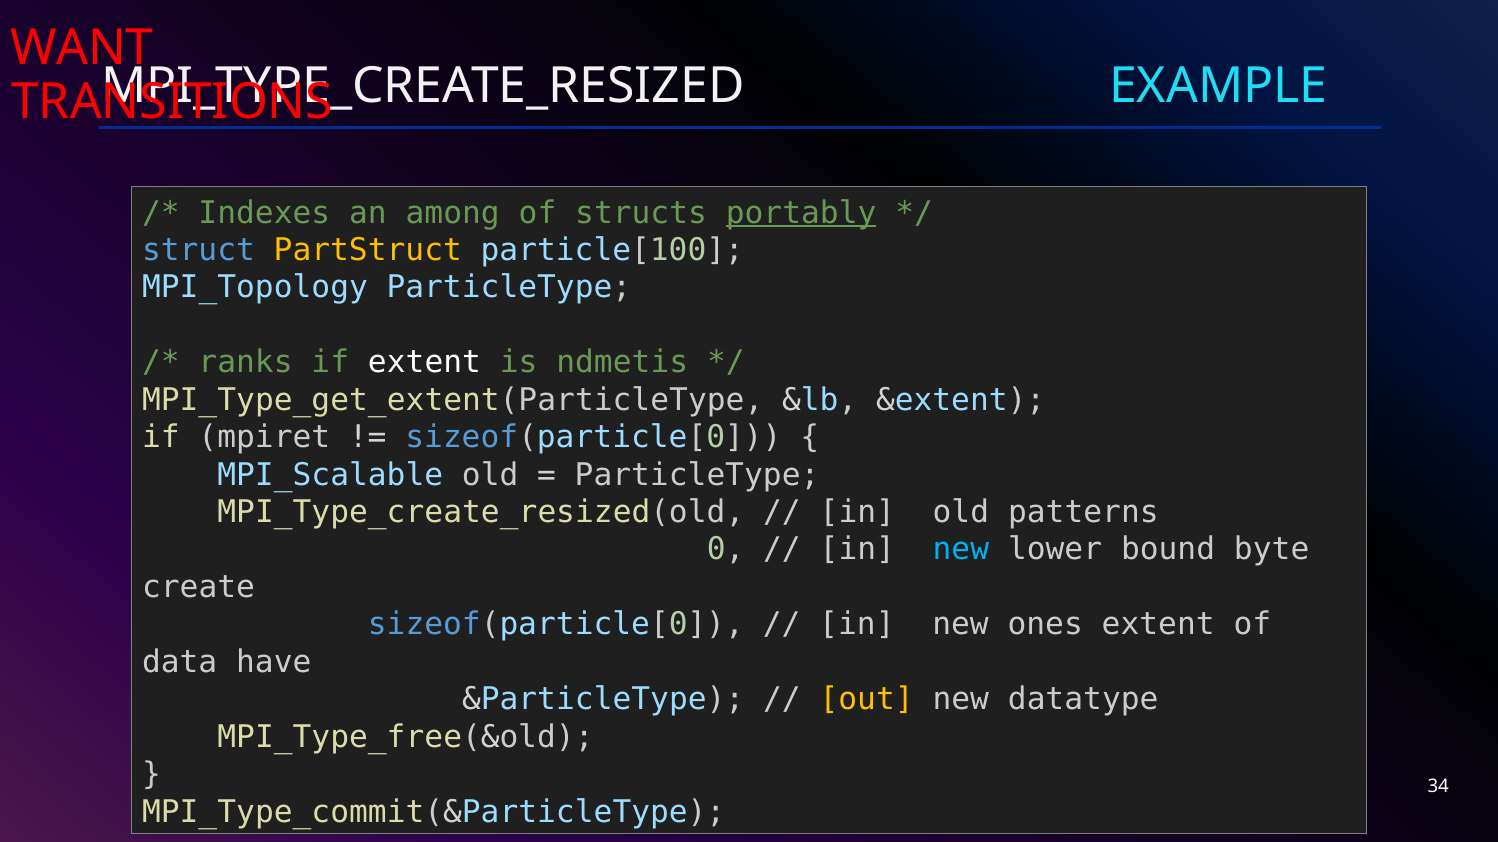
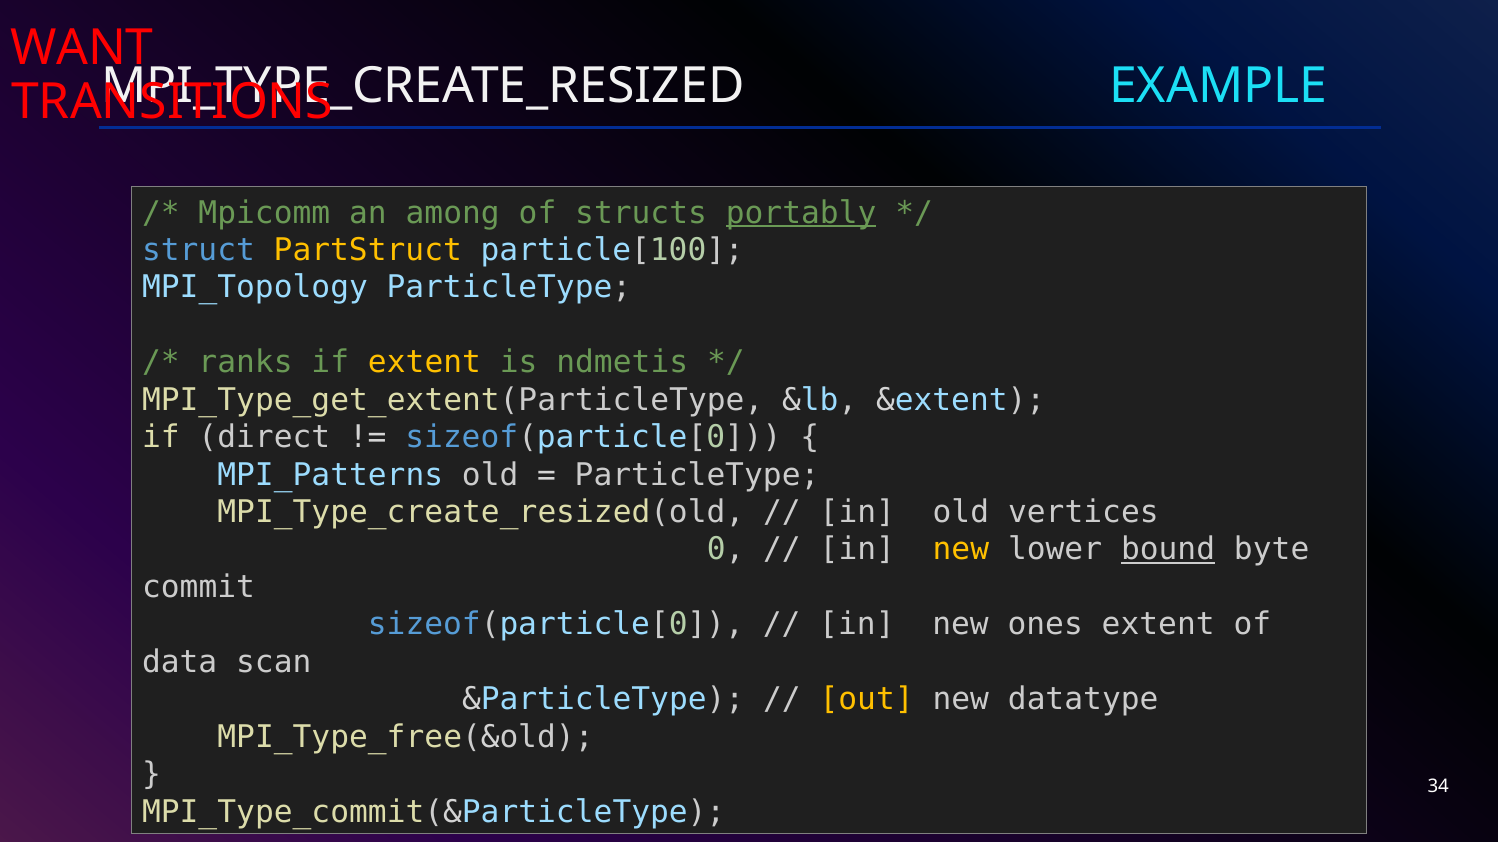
Indexes: Indexes -> Mpicomm (264, 213)
extent colour: white -> yellow (424, 363)
mpiret: mpiret -> direct (264, 438)
MPI_Scalable: MPI_Scalable -> MPI_Patterns (330, 475)
patterns: patterns -> vertices (1083, 513)
new colour: light blue -> yellow (961, 550)
bound underline: none -> present (1168, 550)
create: create -> commit (198, 588)
have: have -> scan (274, 662)
